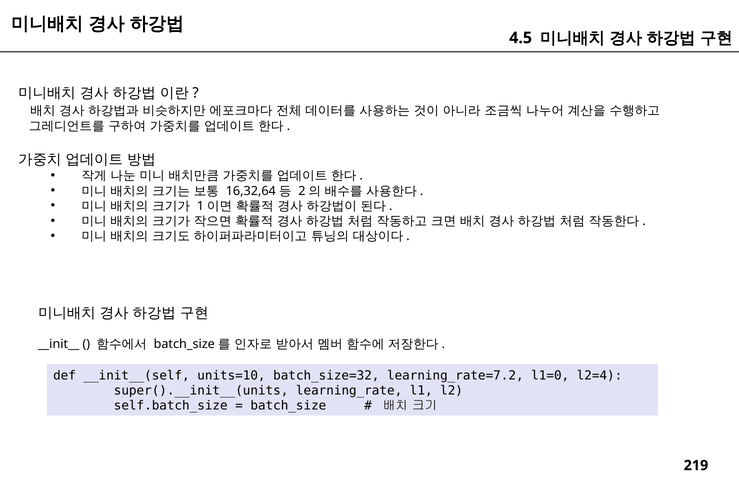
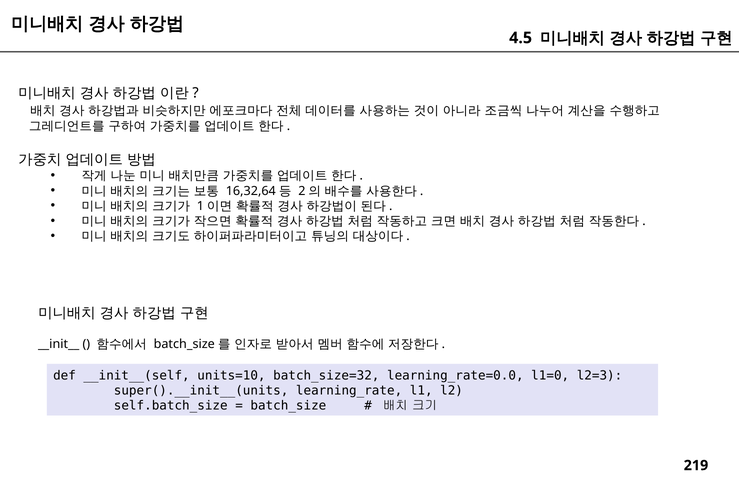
learning_rate=7.2: learning_rate=7.2 -> learning_rate=0.0 (455, 376)
l2=4: l2=4 -> l2=3 (600, 376)
